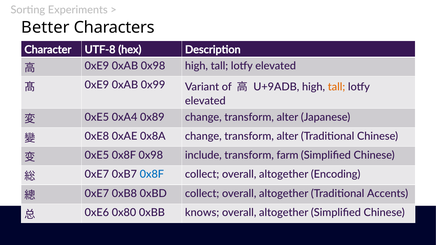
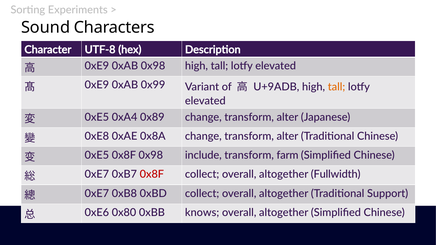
Better: Better -> Sound (46, 27)
0x8F colour: blue -> red (152, 175)
Encoding: Encoding -> Fullwidth (336, 175)
Accents: Accents -> Support (388, 194)
